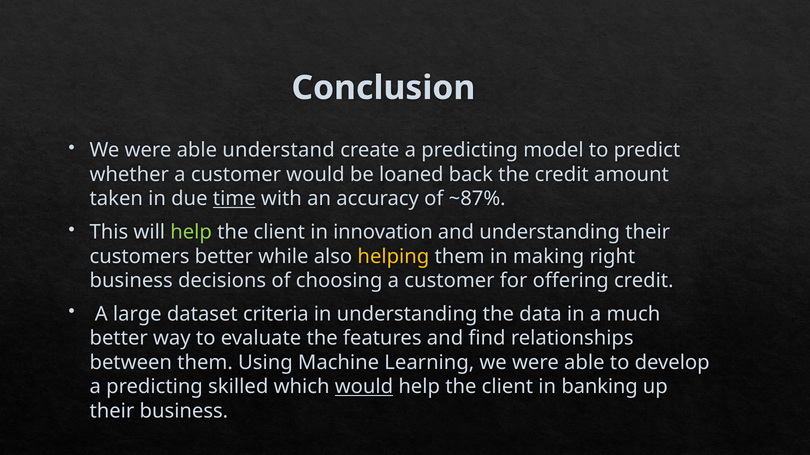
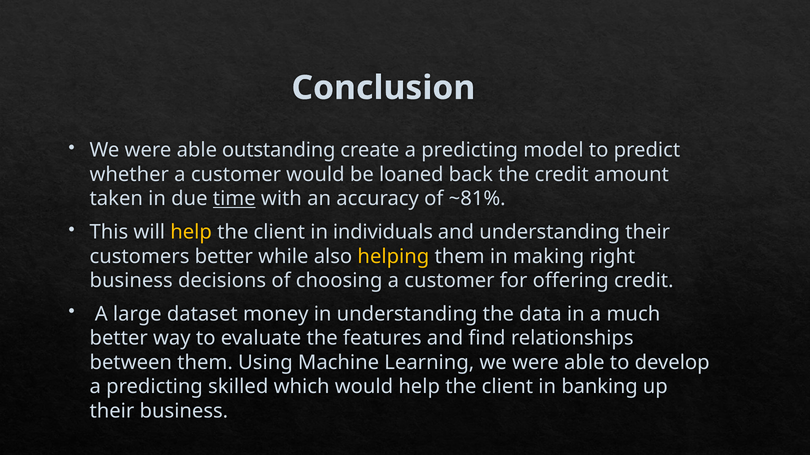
understand: understand -> outstanding (279, 150)
~87%: ~87% -> ~81% (477, 199)
help colour: light green -> yellow (191, 232)
innovation: innovation -> individuals (383, 232)
criteria: criteria -> money (276, 314)
would underline: present -> none (364, 387)
